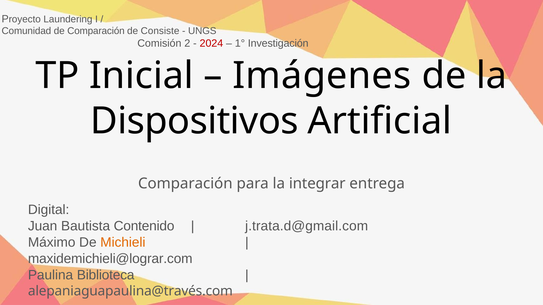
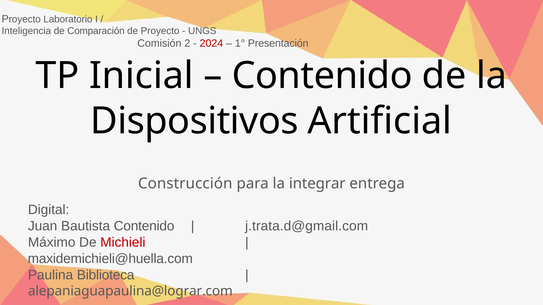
Laundering: Laundering -> Laboratorio (68, 19)
Comunidad: Comunidad -> Inteligencia (26, 31)
de Consiste: Consiste -> Proyecto (160, 31)
Investigación: Investigación -> Presentación (278, 43)
Imágenes: Imágenes -> Contenido (322, 76)
Comparación: Comparación -> Construcción (185, 184)
Michieli colour: orange -> red (123, 243)
maxidemichieli@lograr.com: maxidemichieli@lograr.com -> maxidemichieli@huella.com (110, 259)
alepaniaguapaulina@través.com: alepaniaguapaulina@través.com -> alepaniaguapaulina@lograr.com (130, 292)
